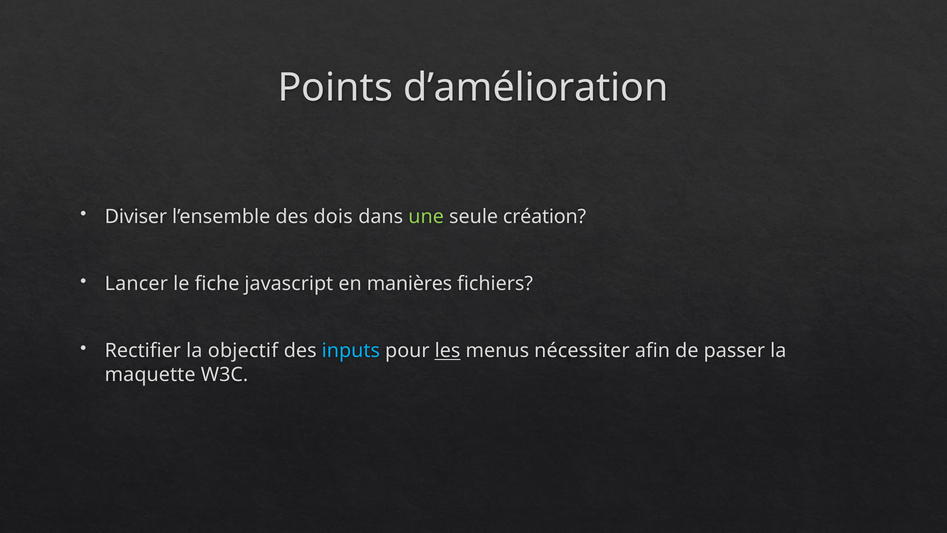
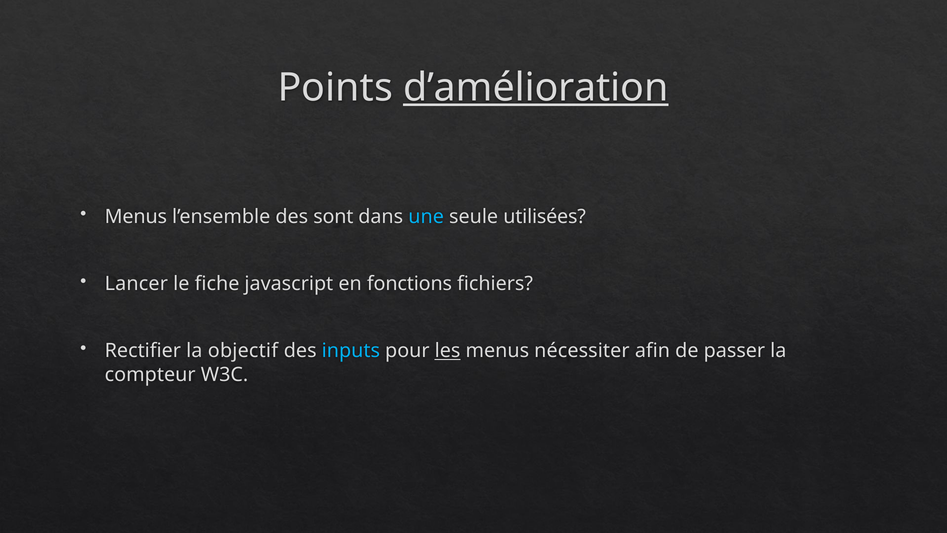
d’amélioration underline: none -> present (536, 88)
Diviser: Diviser -> Menus (136, 216)
dois: dois -> sont (333, 216)
une colour: light green -> light blue (426, 216)
création: création -> utilisées (545, 216)
manières: manières -> fonctions (409, 284)
maquette: maquette -> compteur (150, 374)
